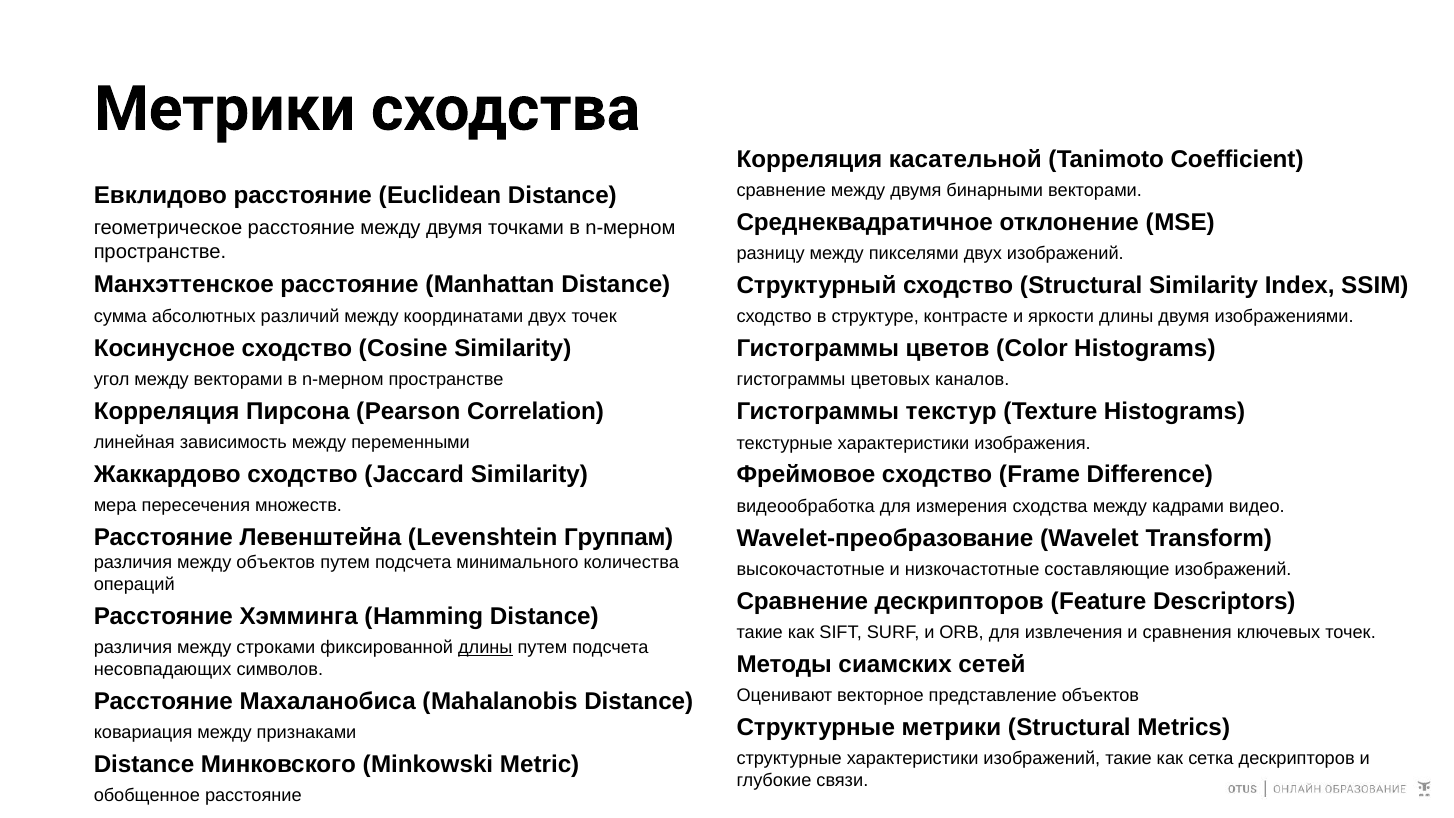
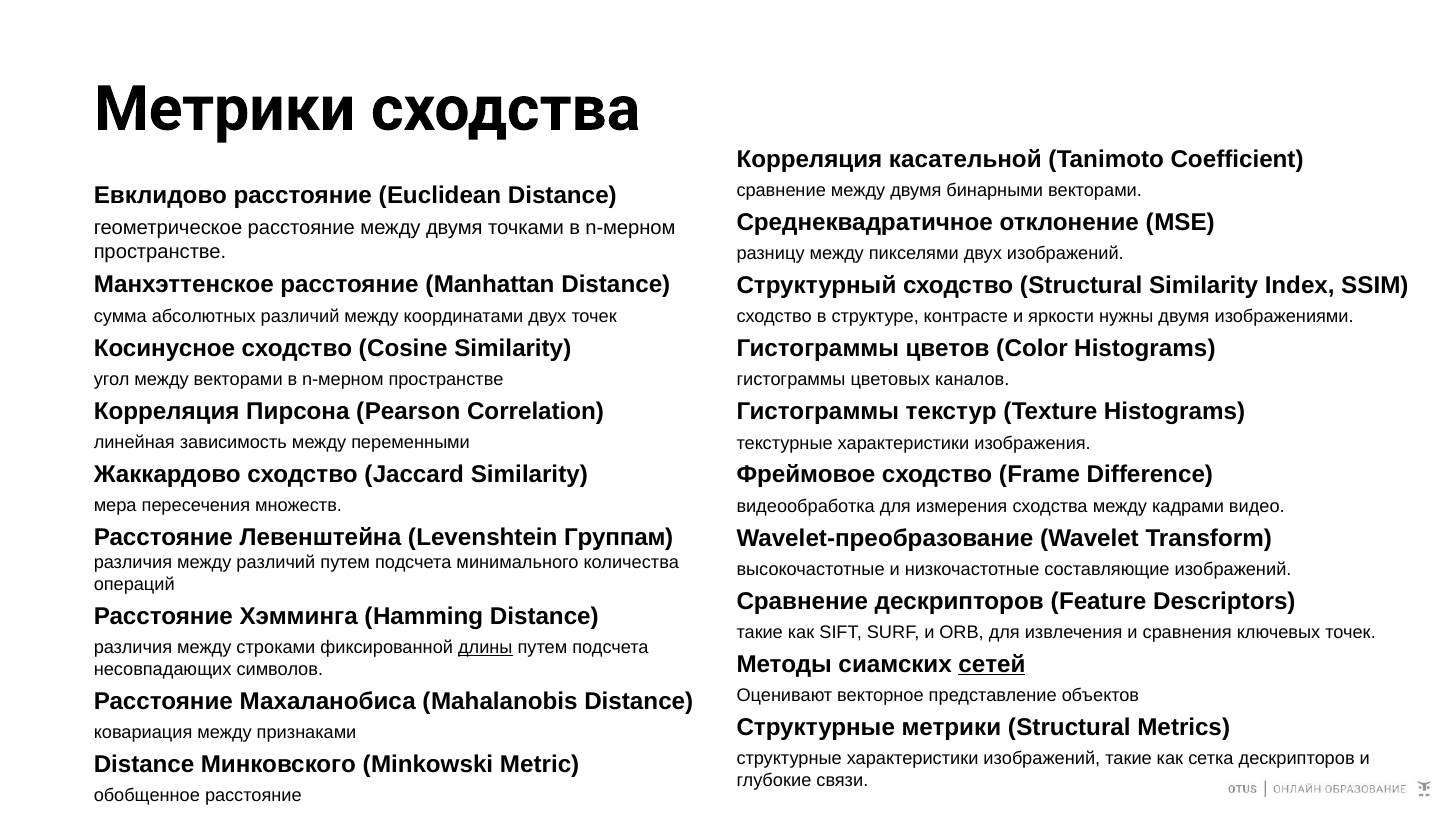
яркости длины: длины -> нужны (1126, 317)
между объектов: объектов -> различий (276, 562)
сетей underline: none -> present (992, 664)
